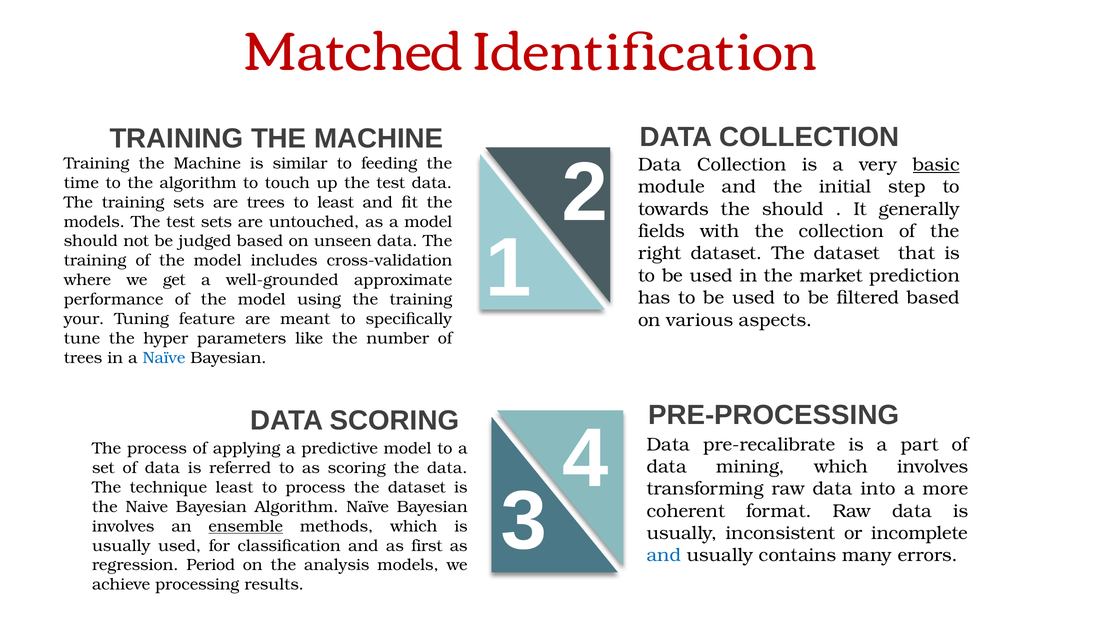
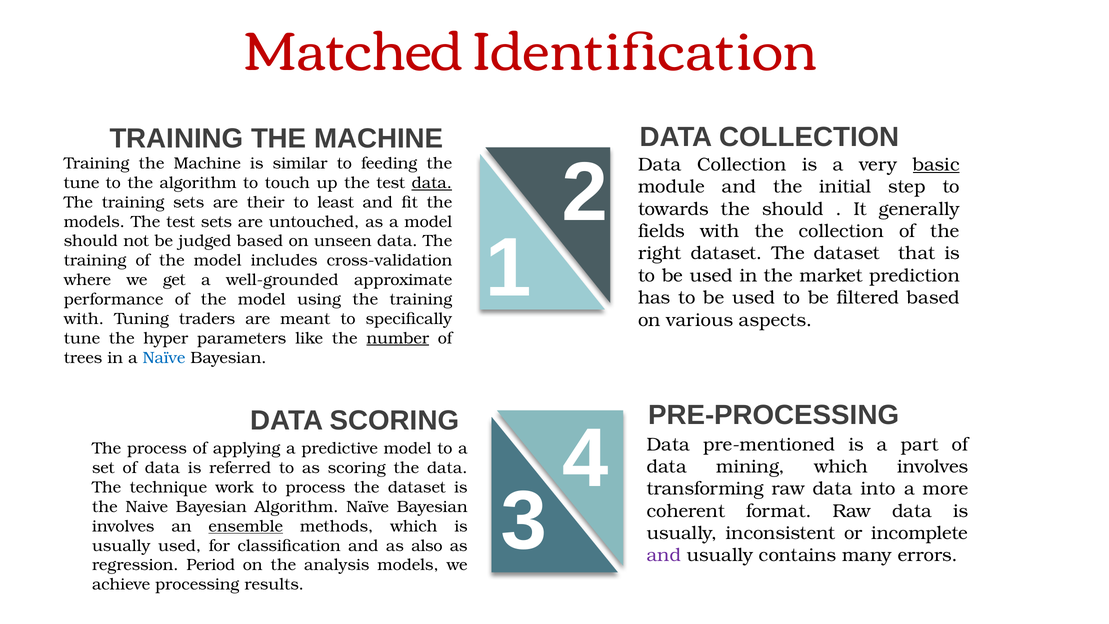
time: time -> tune (81, 183)
data underline: none -> present (432, 183)
are trees: trees -> their (266, 202)
your: your -> with (84, 319)
feature: feature -> traders (207, 319)
number underline: none -> present (398, 338)
pre-recalibrate: pre-recalibrate -> pre-mentioned (769, 444)
technique least: least -> work (235, 487)
first: first -> also (427, 546)
and colour: blue -> purple (664, 555)
